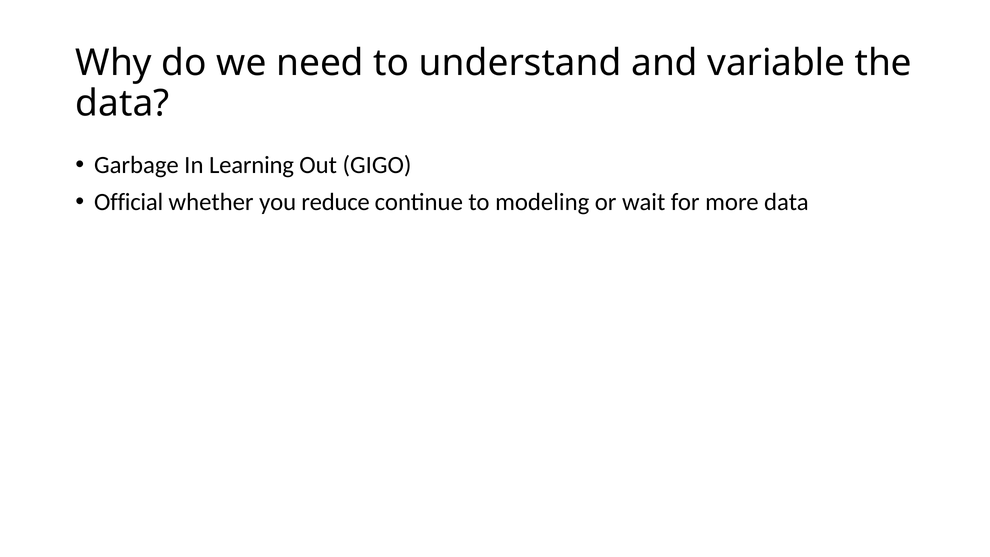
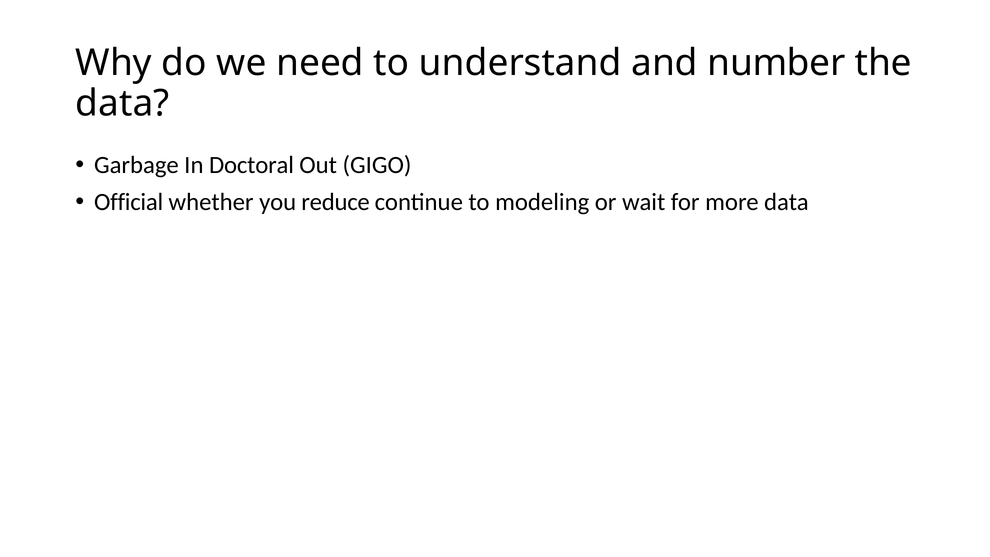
variable: variable -> number (776, 63)
Learning: Learning -> Doctoral (252, 165)
